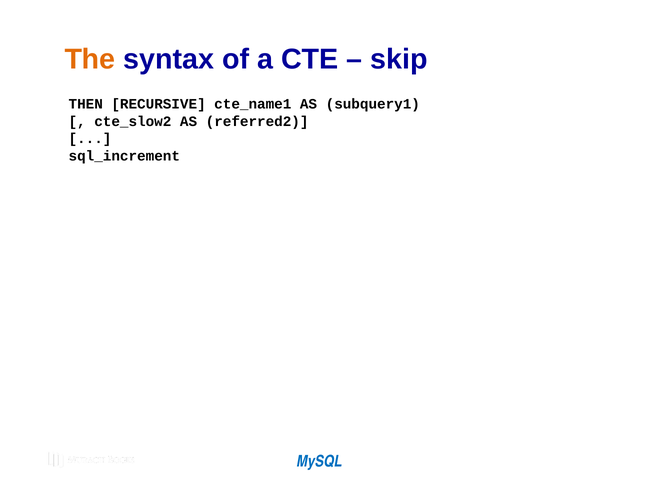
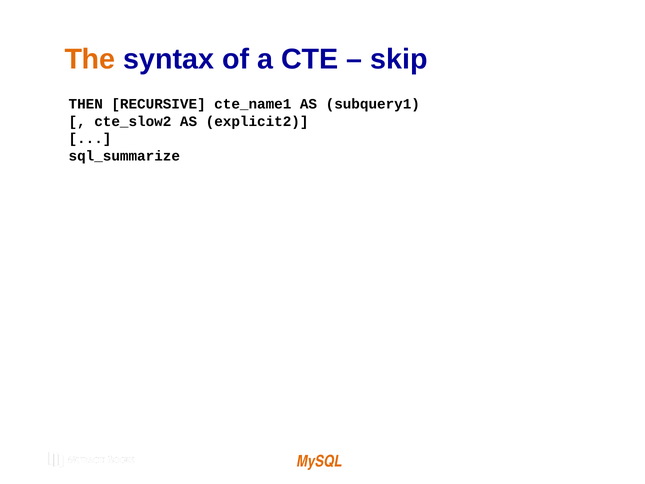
referred2: referred2 -> explicit2 (257, 121)
sql_increment: sql_increment -> sql_summarize (124, 156)
MySQL colour: blue -> orange (319, 461)
